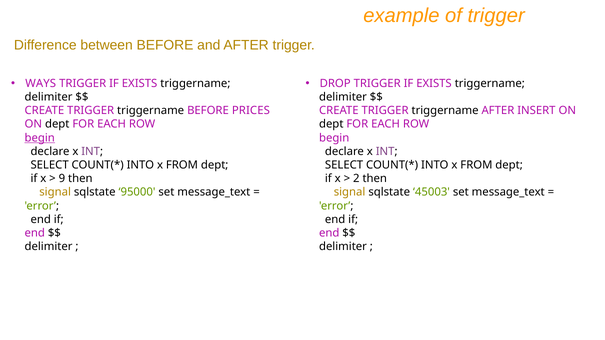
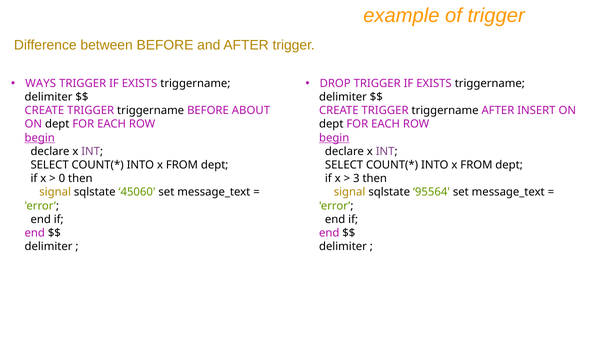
PRICES: PRICES -> ABOUT (251, 111)
begin underline: none -> present (334, 138)
9: 9 -> 0 (62, 179)
2: 2 -> 3 (356, 179)
95000: 95000 -> 45060 (137, 192)
45003: 45003 -> 95564 (431, 192)
